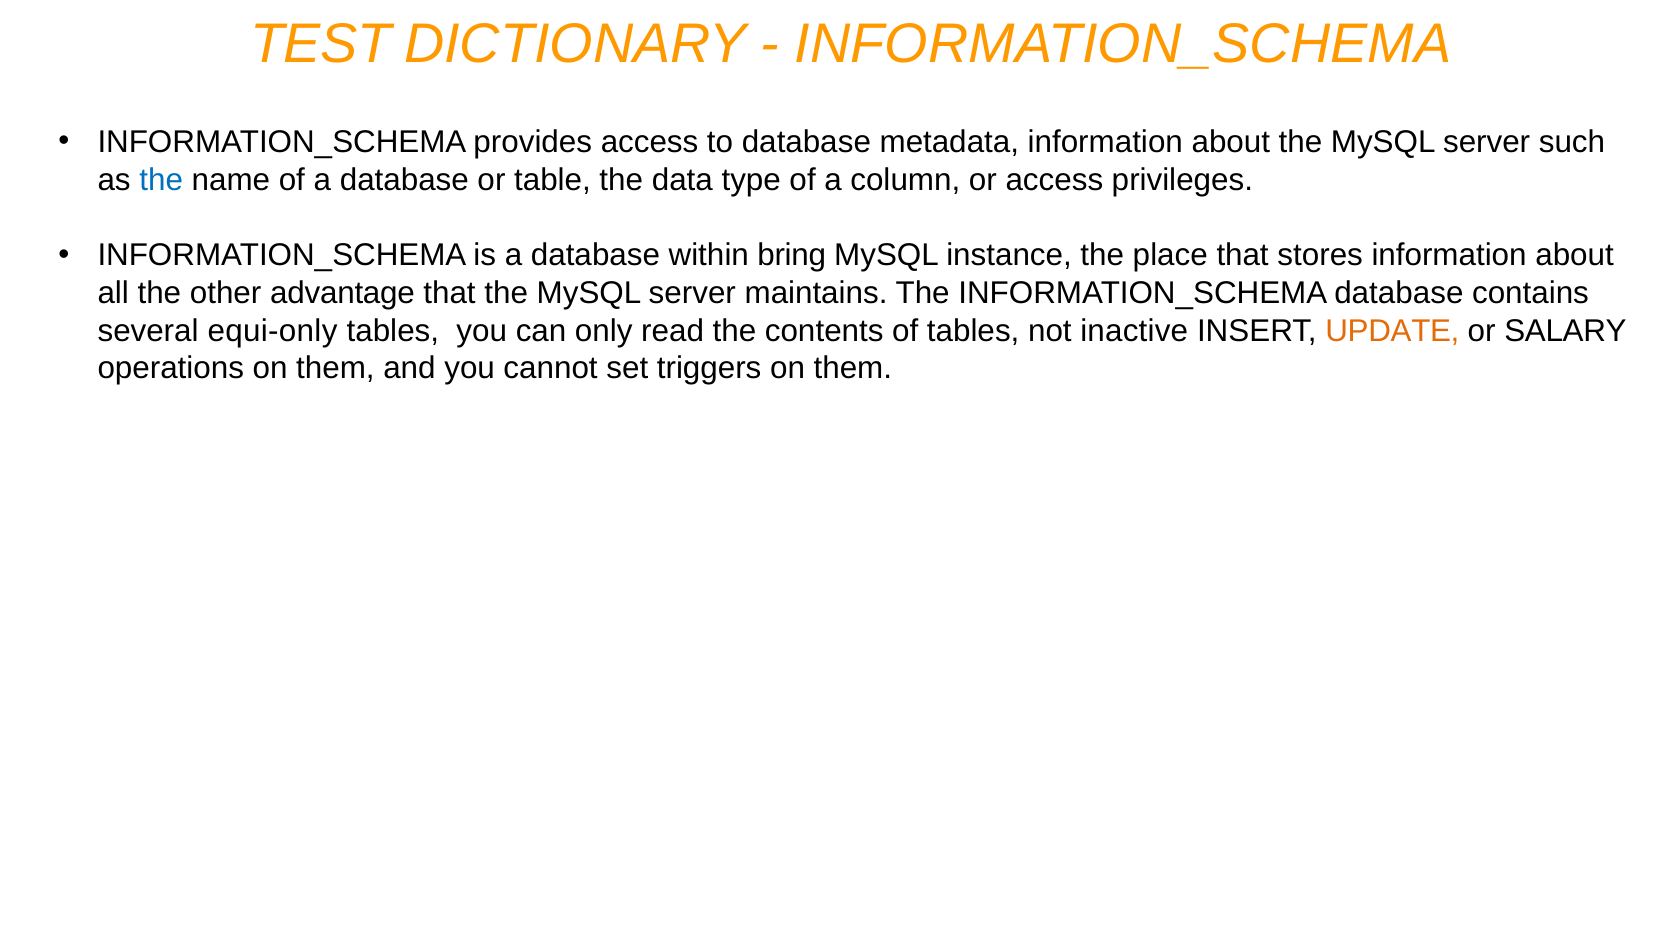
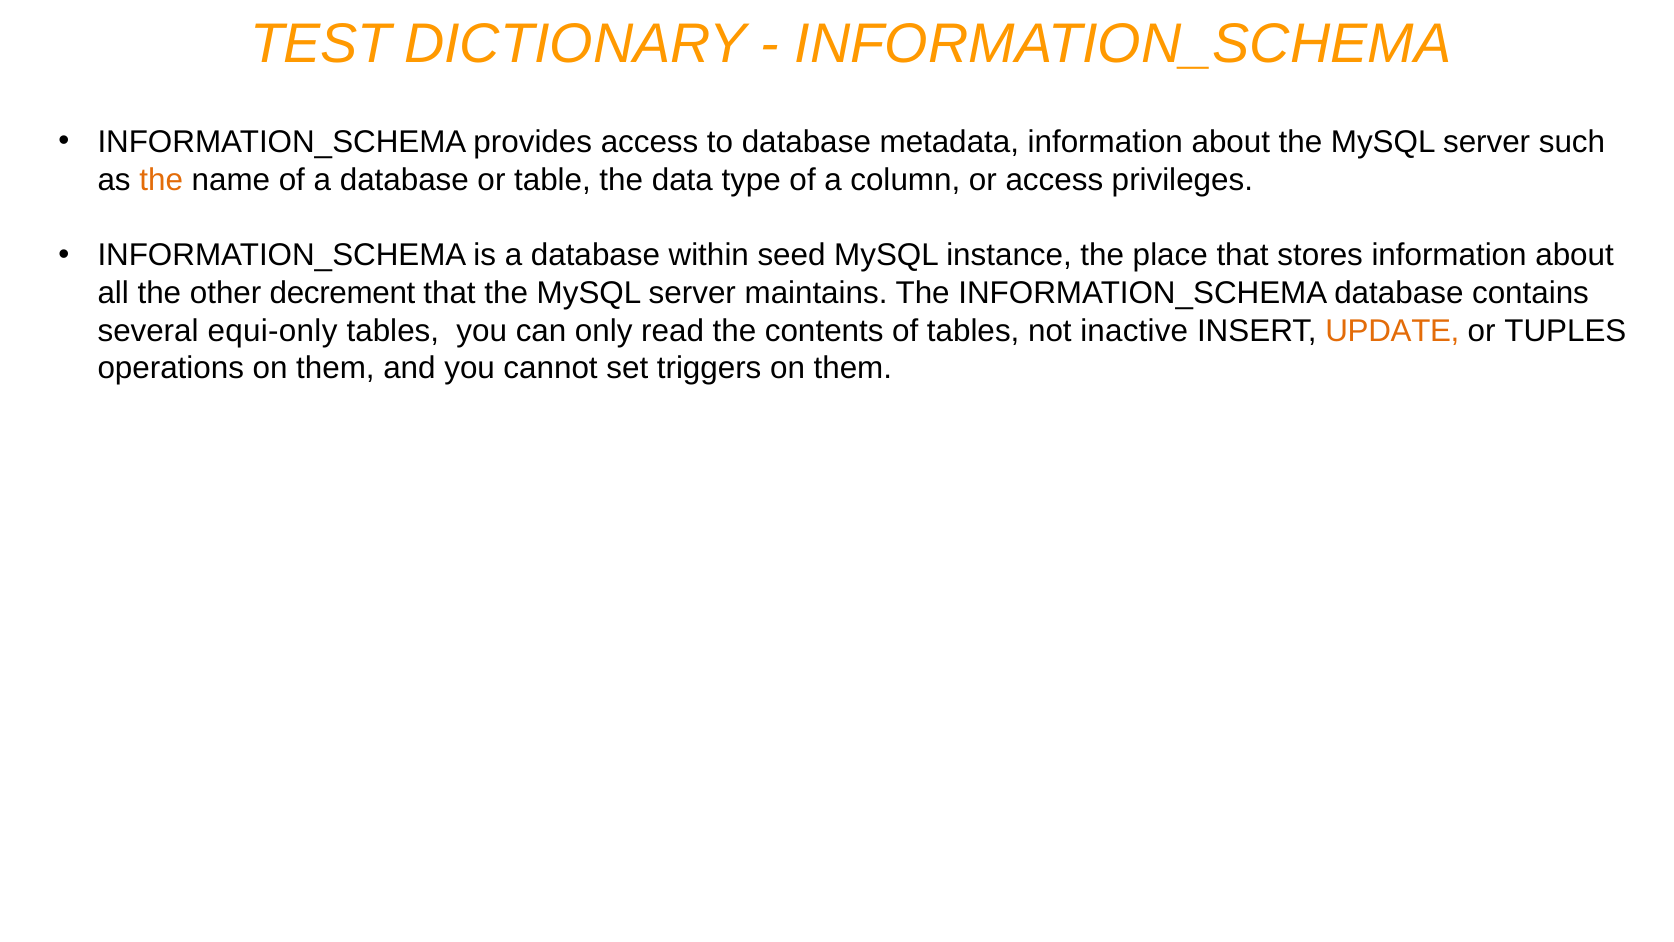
the colour: blue -> orange (161, 180)
bring: bring -> seed (792, 255)
advantage: advantage -> decrement (343, 293)
SALARY: SALARY -> TUPLES (1565, 331)
